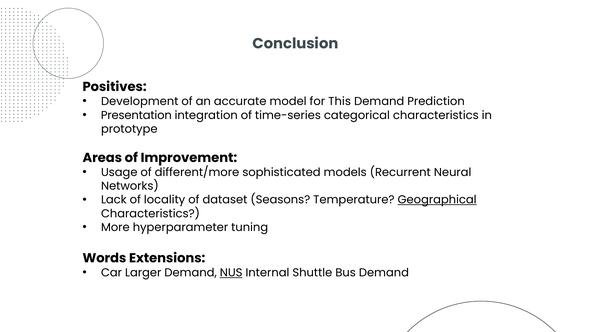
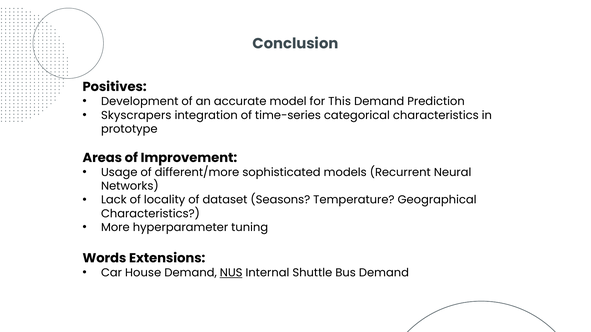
Presentation: Presentation -> Skyscrapers (136, 115)
Geographical underline: present -> none (437, 200)
Larger: Larger -> House (143, 273)
